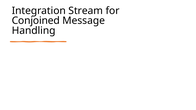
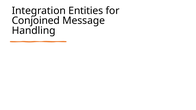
Stream: Stream -> Entities (86, 11)
